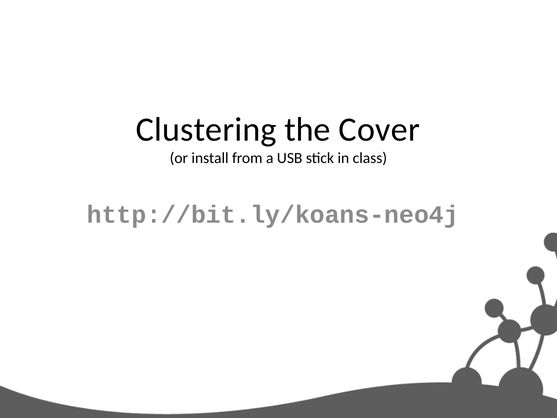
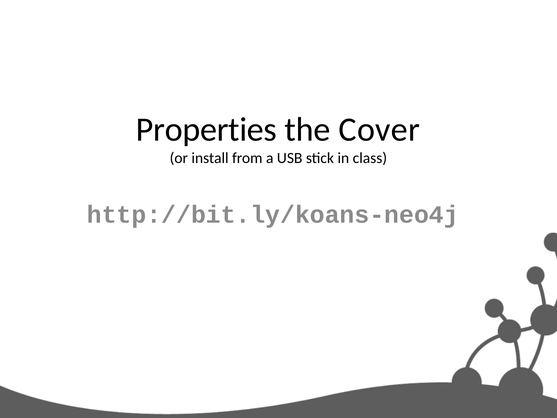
Clustering: Clustering -> Properties (206, 129)
